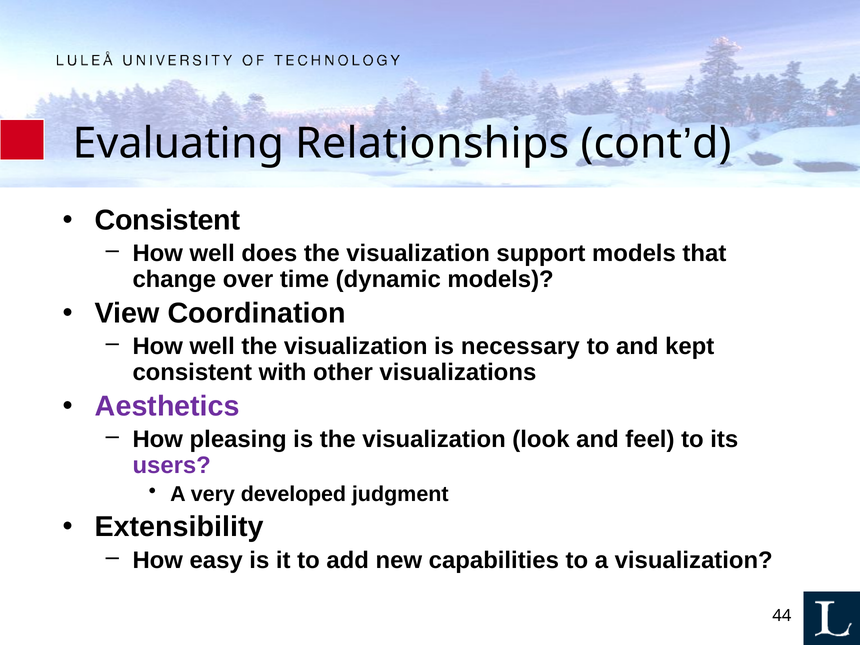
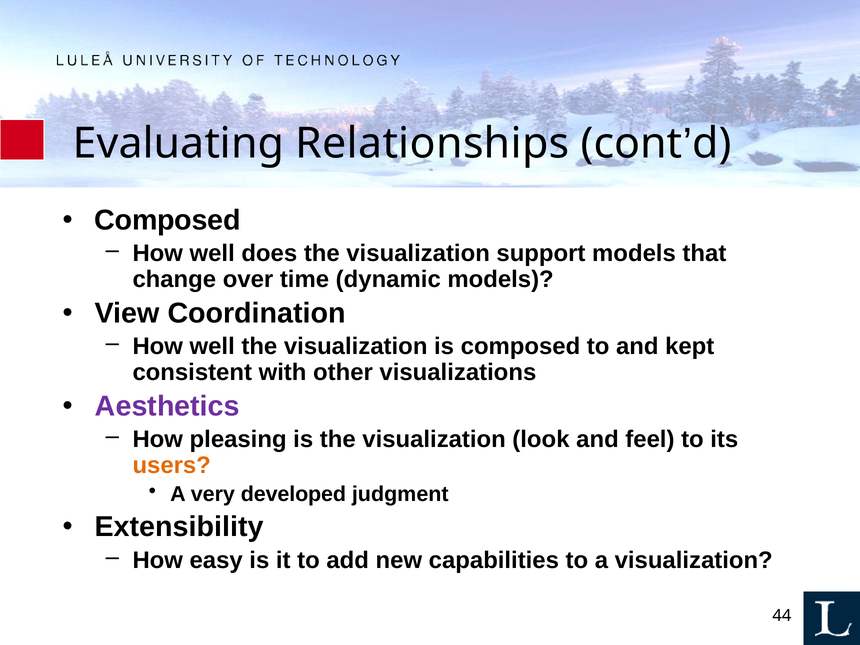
Consistent: Consistent -> Composed (167, 220)
is necessary: necessary -> composed (520, 347)
users colour: purple -> orange (172, 465)
